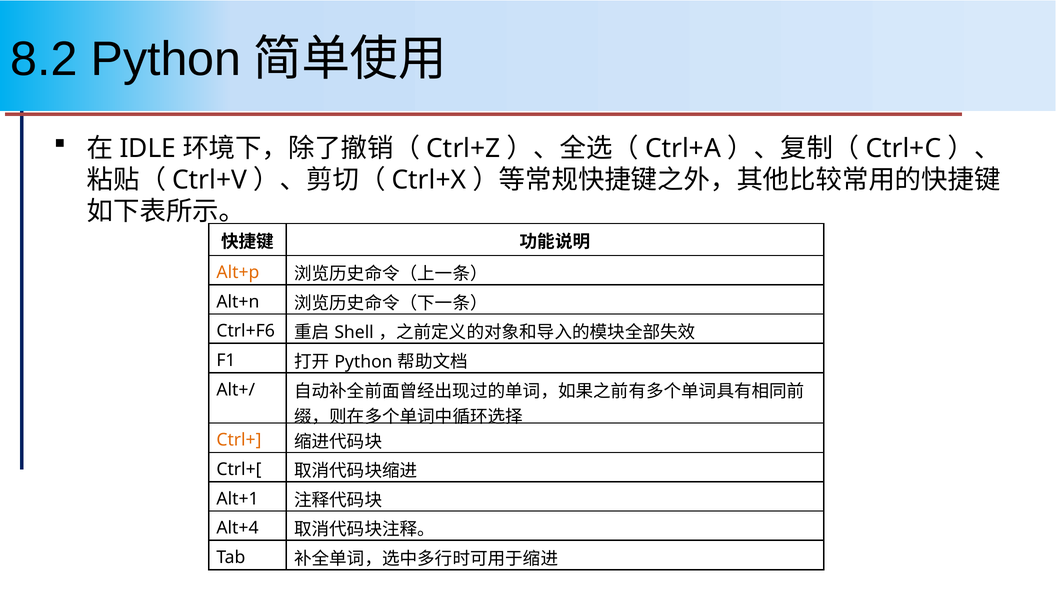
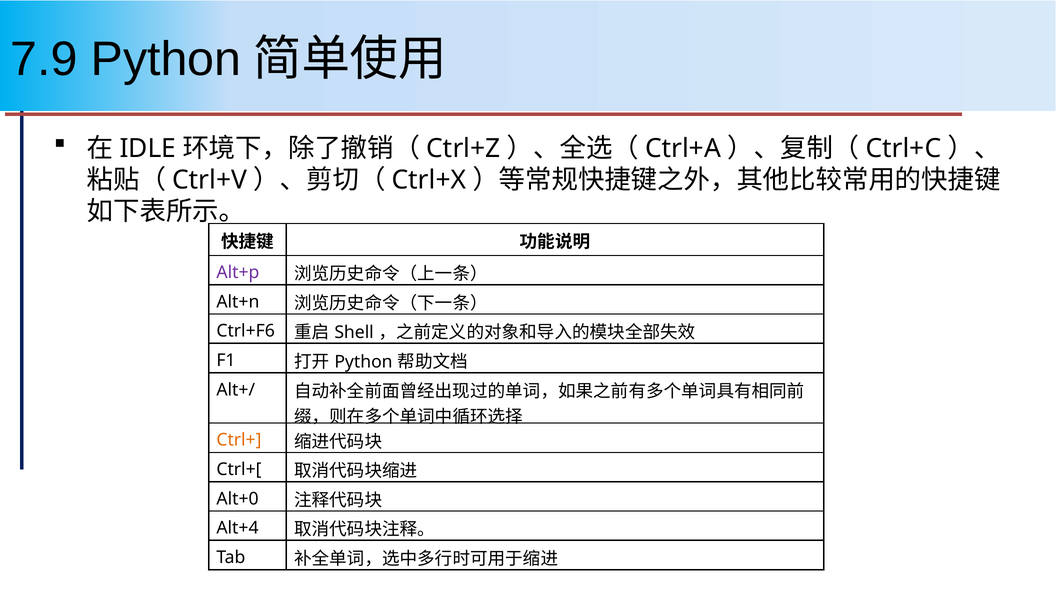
8.2: 8.2 -> 7.9 (44, 59)
Alt+p colour: orange -> purple (238, 272)
Alt+1: Alt+1 -> Alt+0 (238, 499)
